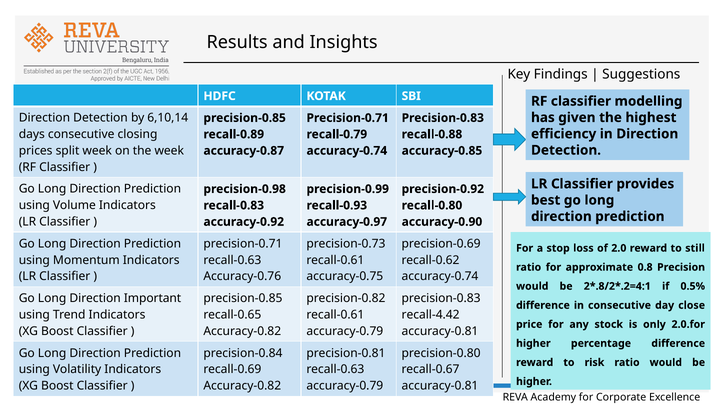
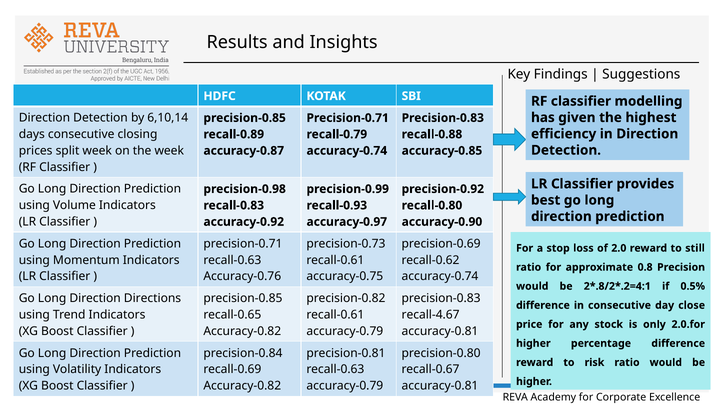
Important: Important -> Directions (152, 298)
recall-4.42: recall-4.42 -> recall-4.67 (431, 314)
